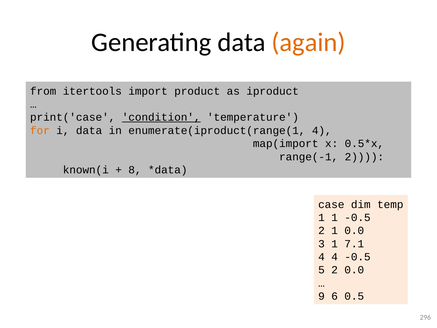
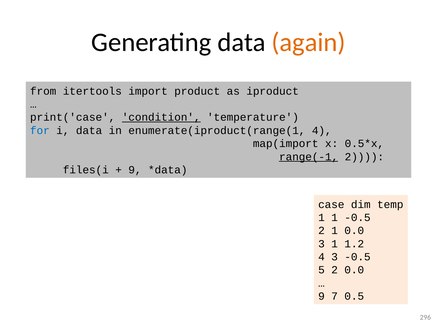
for colour: orange -> blue (40, 130)
range(-1 underline: none -> present (309, 157)
known(i: known(i -> files(i (86, 170)
8: 8 -> 9 (135, 170)
7.1: 7.1 -> 1.2 (354, 244)
4 4: 4 -> 3 (335, 257)
6: 6 -> 7 (335, 296)
